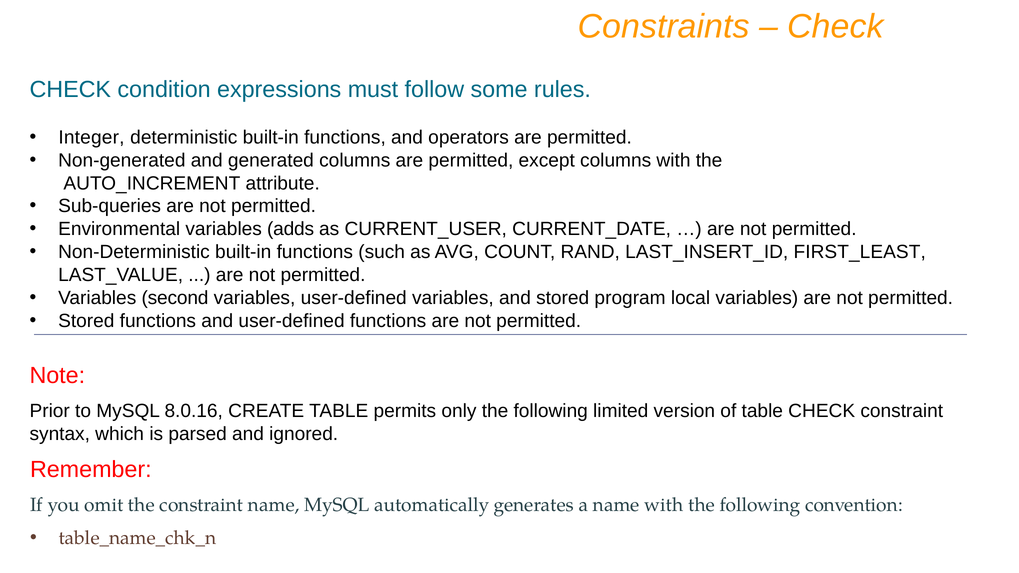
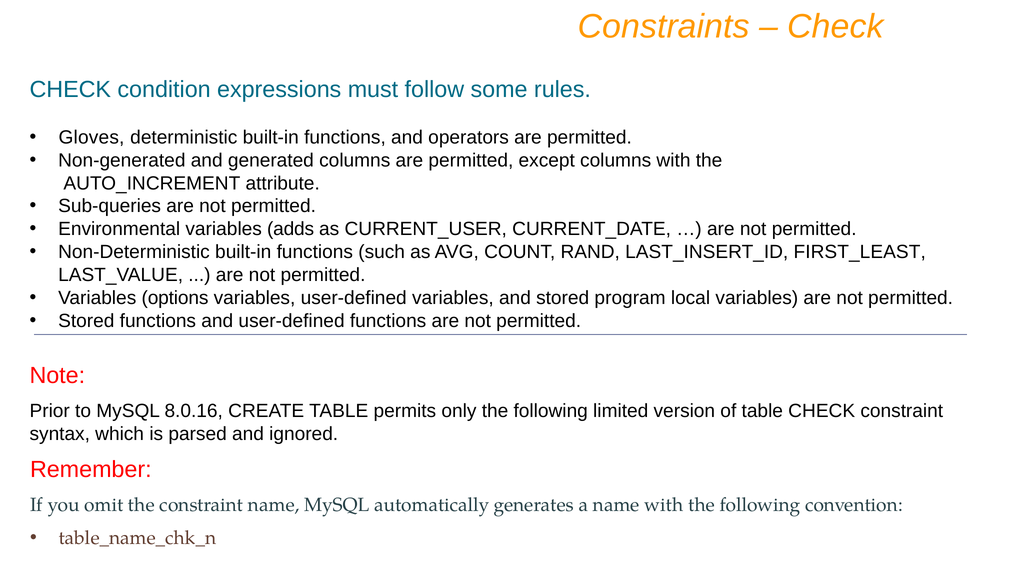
Integer: Integer -> Gloves (91, 137)
second: second -> options (175, 298)
